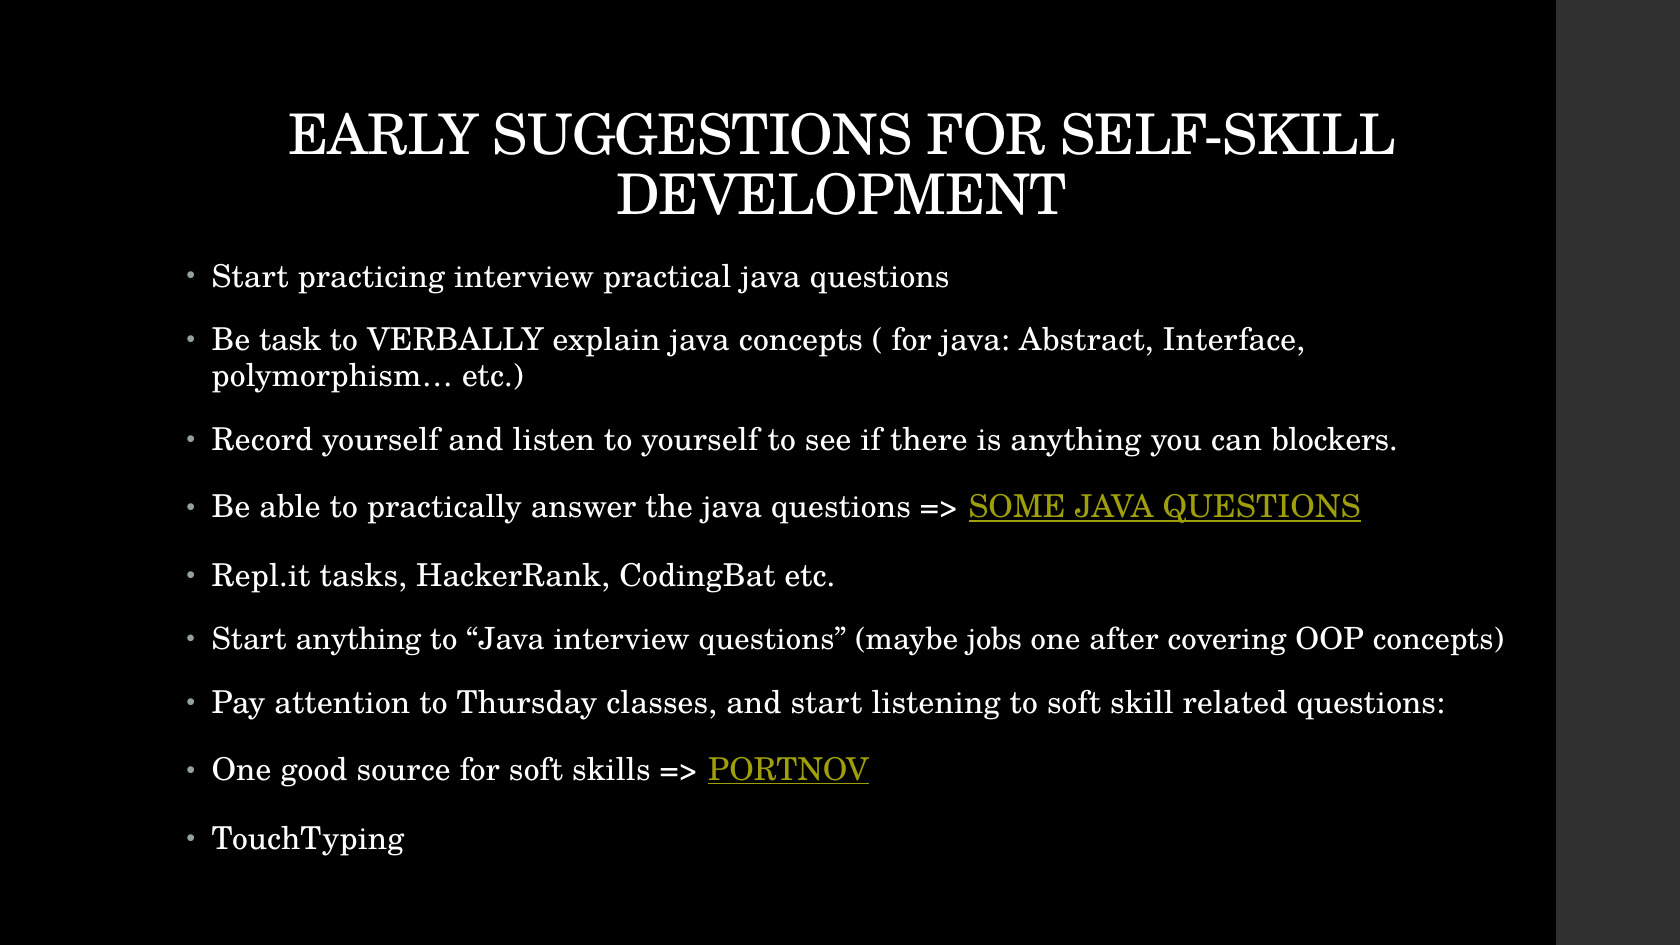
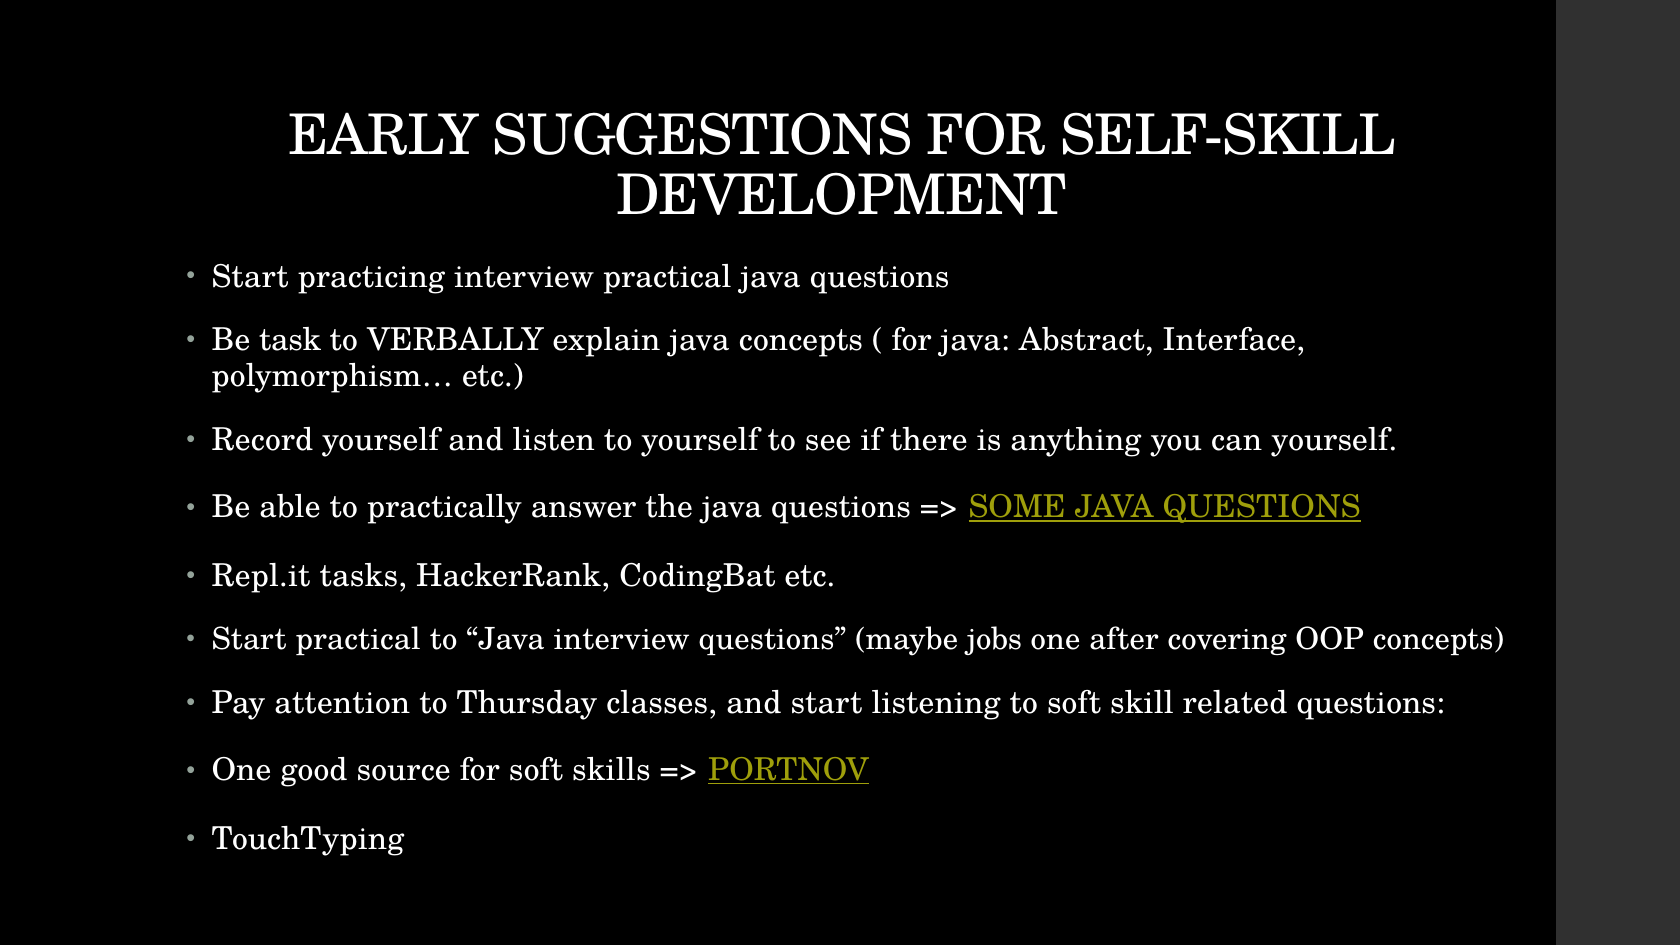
can blockers: blockers -> yourself (1334, 440)
Start anything: anything -> practical (358, 640)
